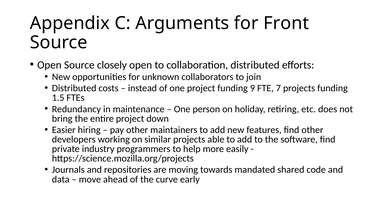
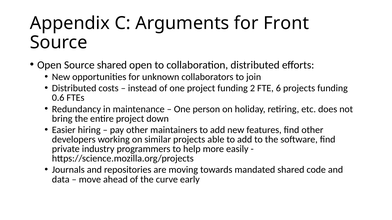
Source closely: closely -> shared (112, 65)
9: 9 -> 2 (253, 88)
7: 7 -> 6 (278, 88)
1.5: 1.5 -> 0.6 (58, 98)
